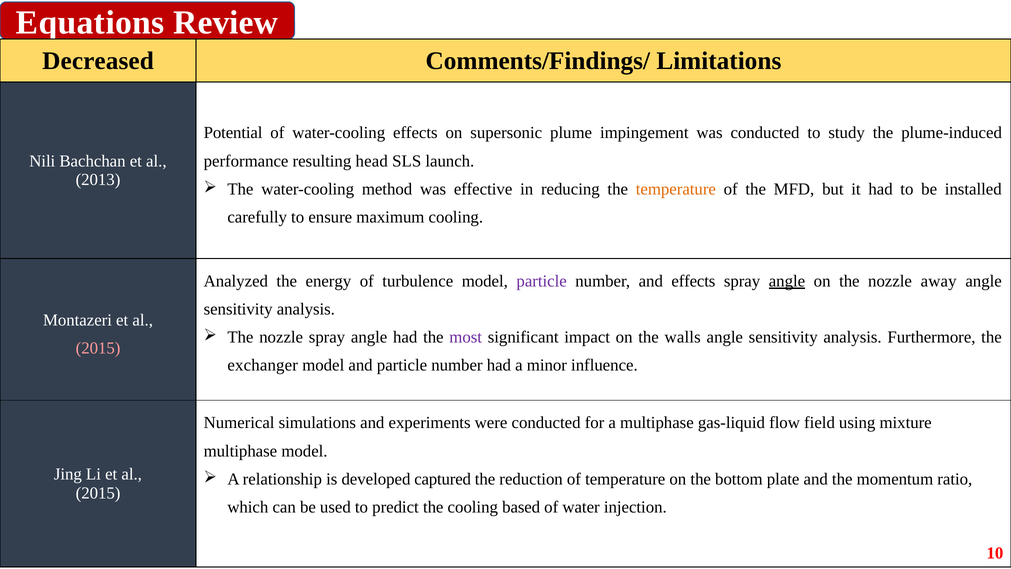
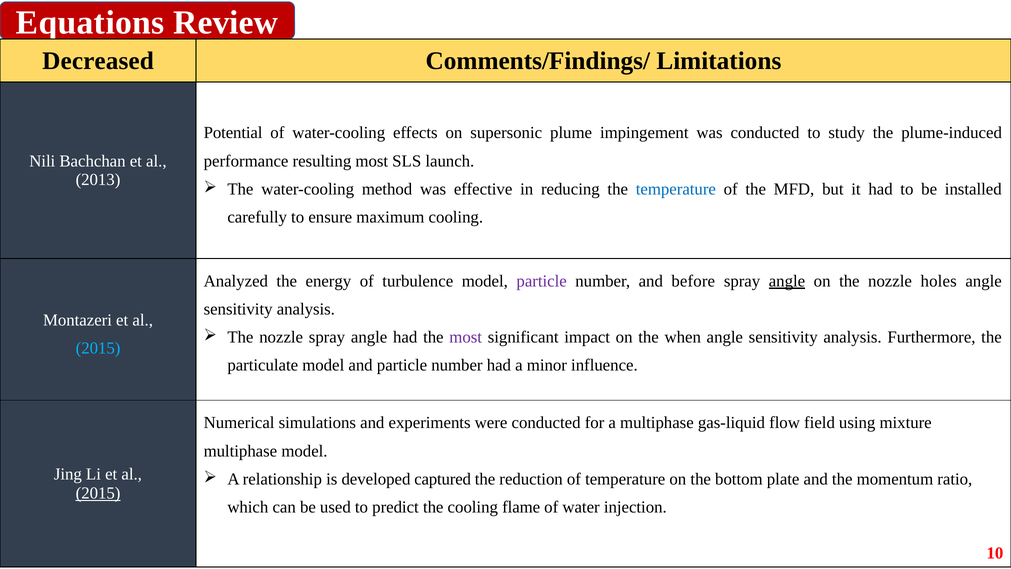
resulting head: head -> most (372, 161)
temperature colour: orange -> blue (676, 189)
and effects: effects -> before (693, 281)
away: away -> holes (939, 281)
walls: walls -> when (683, 337)
2015 colour: pink -> light blue (98, 348)
exchanger: exchanger -> particulate (263, 365)
2015 underline: none -> present (98, 493)
based: based -> flame (521, 507)
